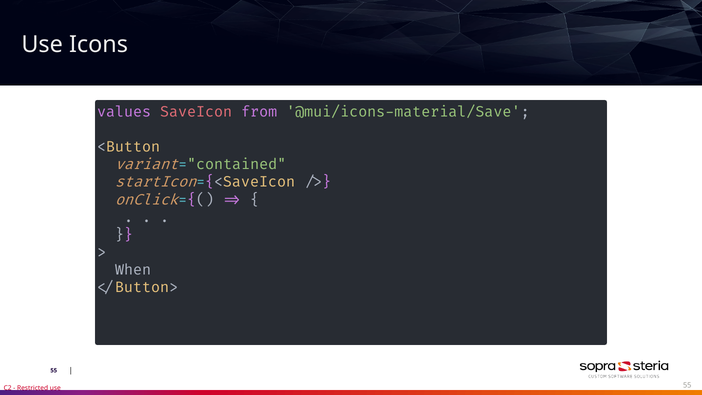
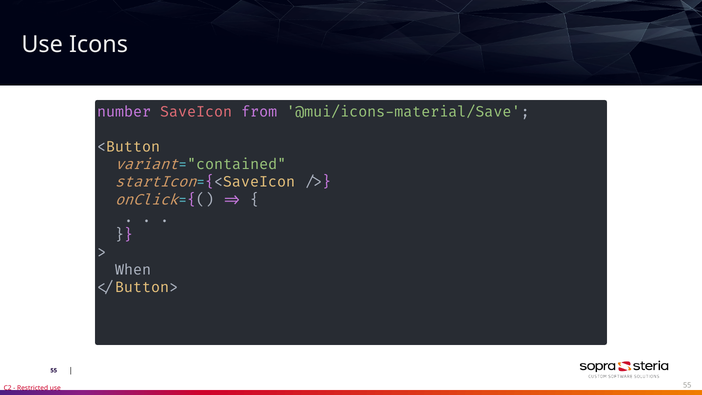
values: values -> number (124, 112)
